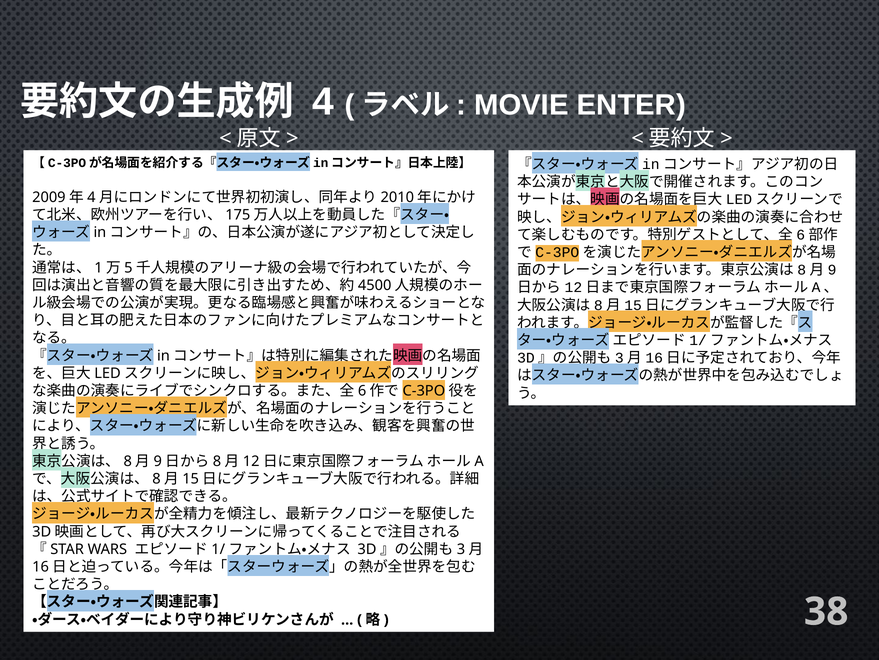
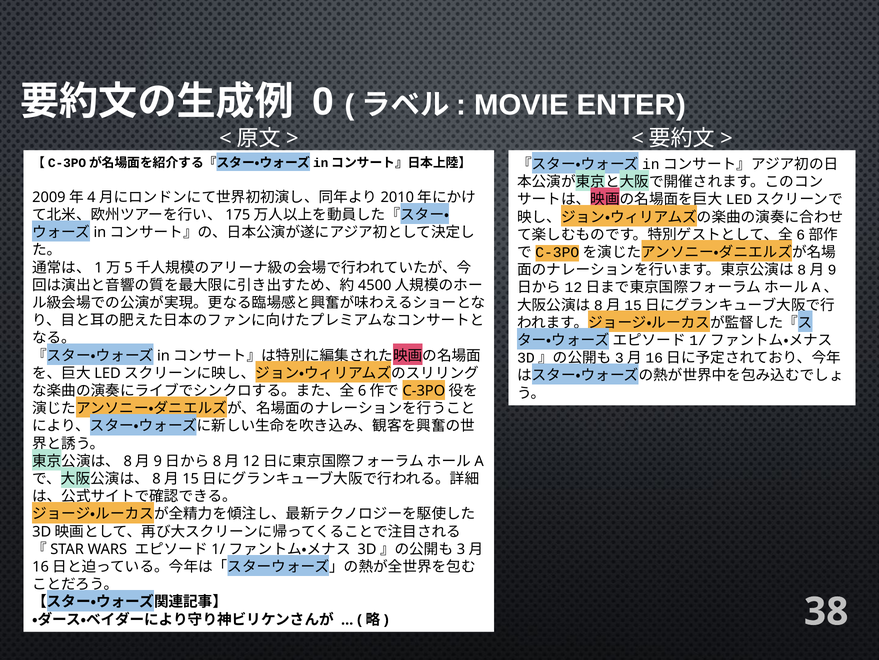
4: 4 -> 0 (323, 102)
